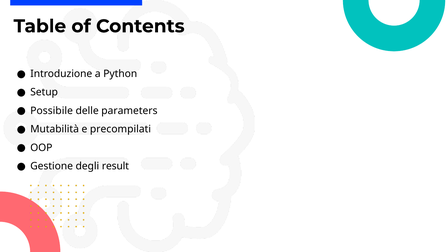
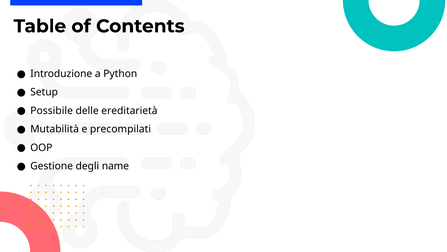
parameters: parameters -> ereditarietà (129, 110)
result: result -> name (115, 166)
